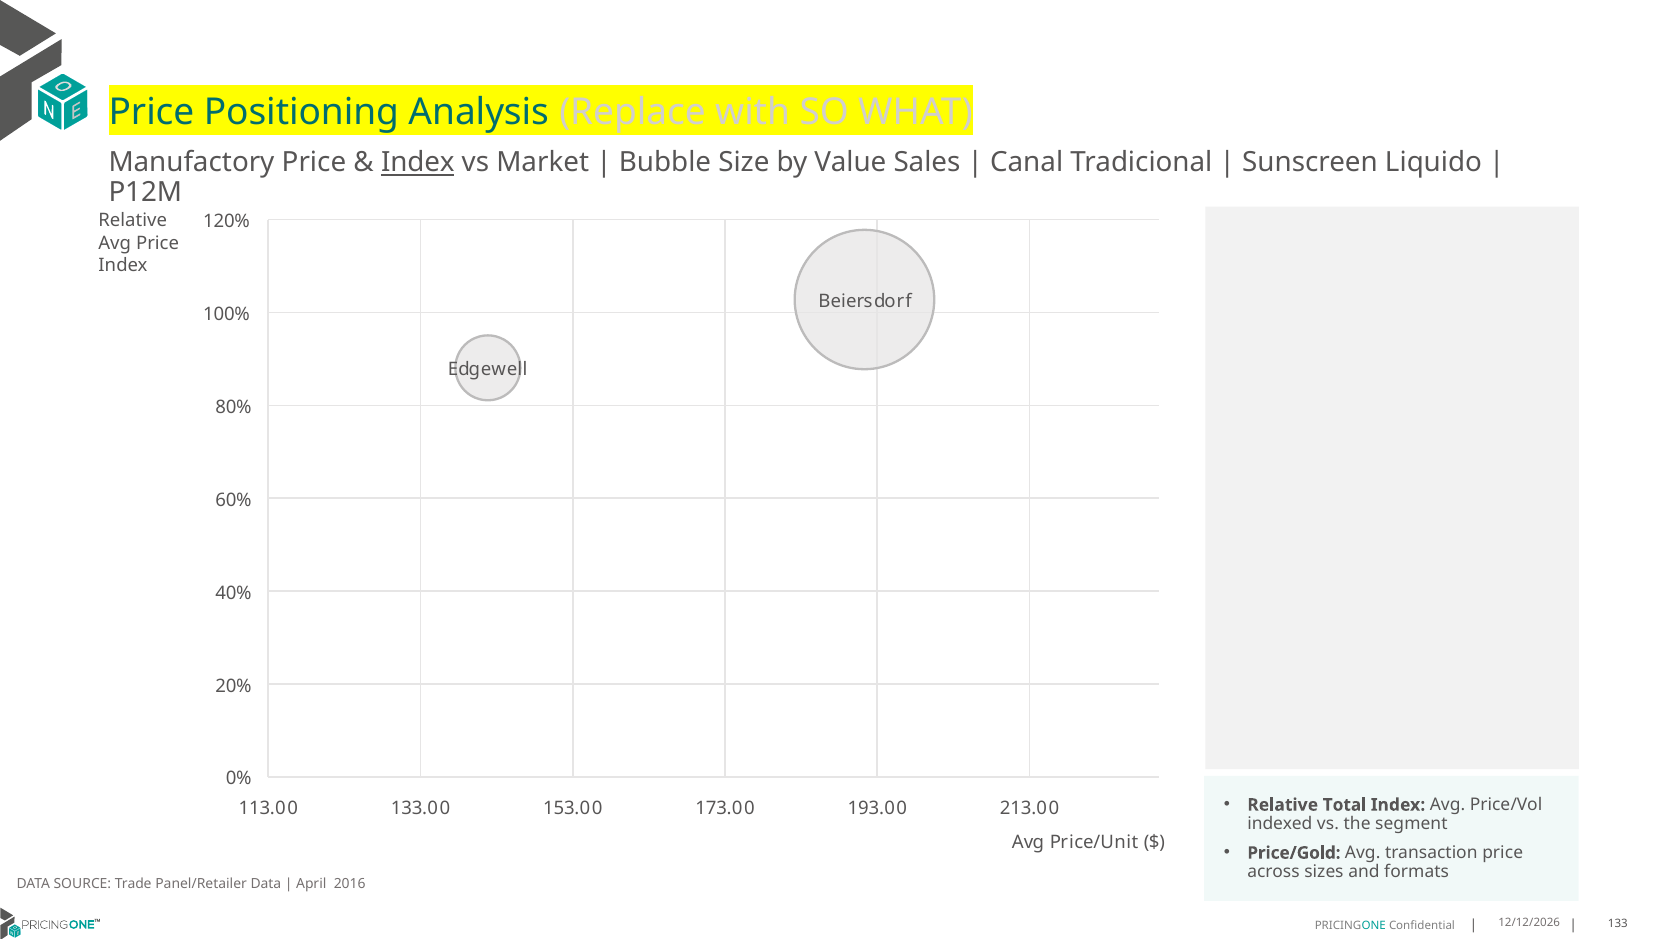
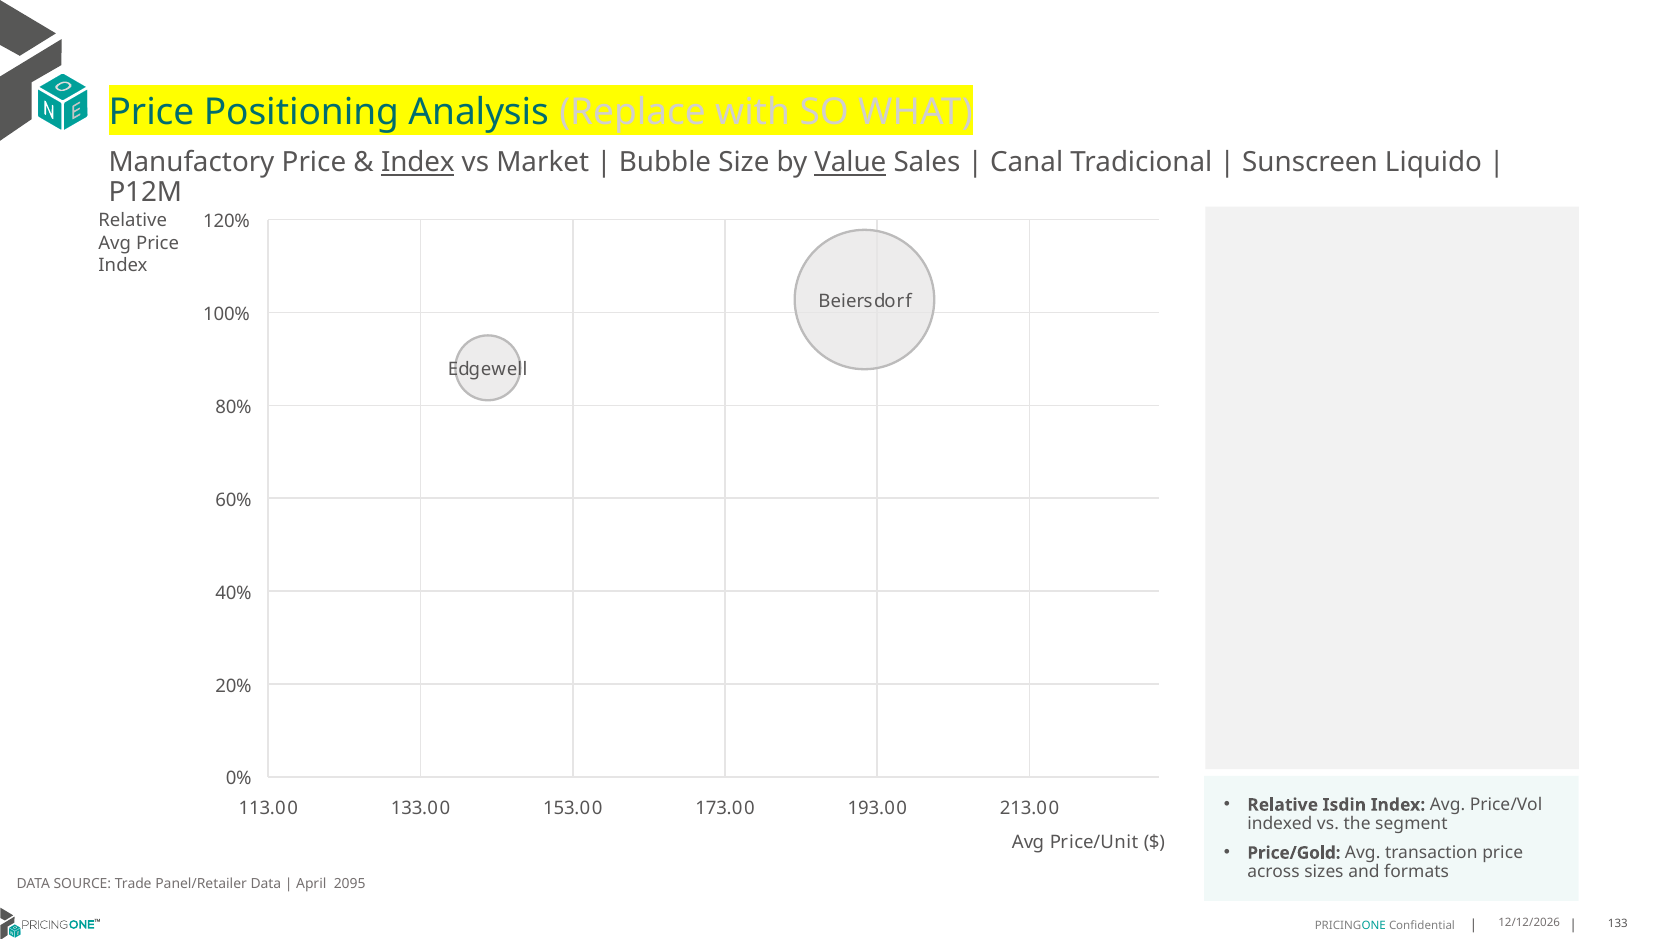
Value underline: none -> present (850, 163)
Total: Total -> Isdin (1344, 805)
2016: 2016 -> 2095 (350, 884)
